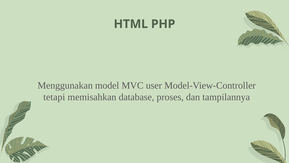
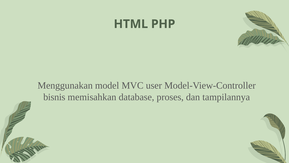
tetapi: tetapi -> bisnis (54, 97)
